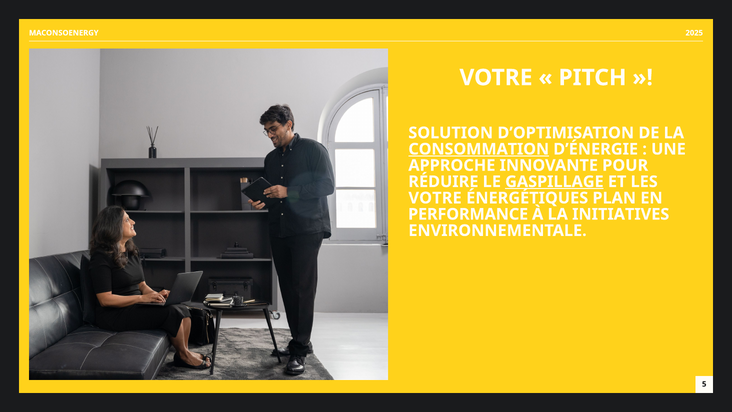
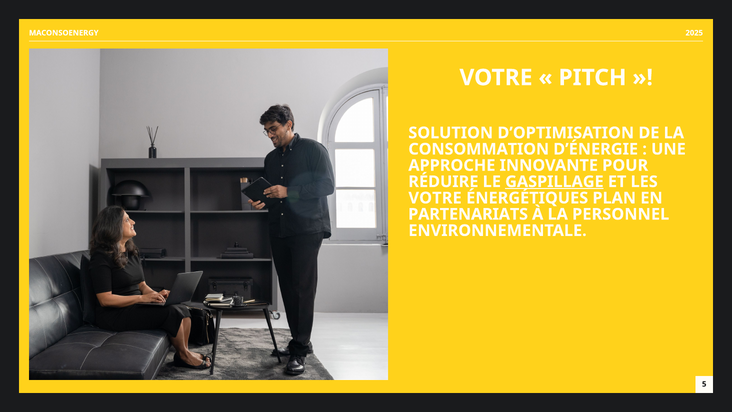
CONSOMMATION underline: present -> none (479, 149)
PERFORMANCE: PERFORMANCE -> PARTENARIATS (468, 214)
INITIATIVES: INITIATIVES -> PERSONNEL (621, 214)
